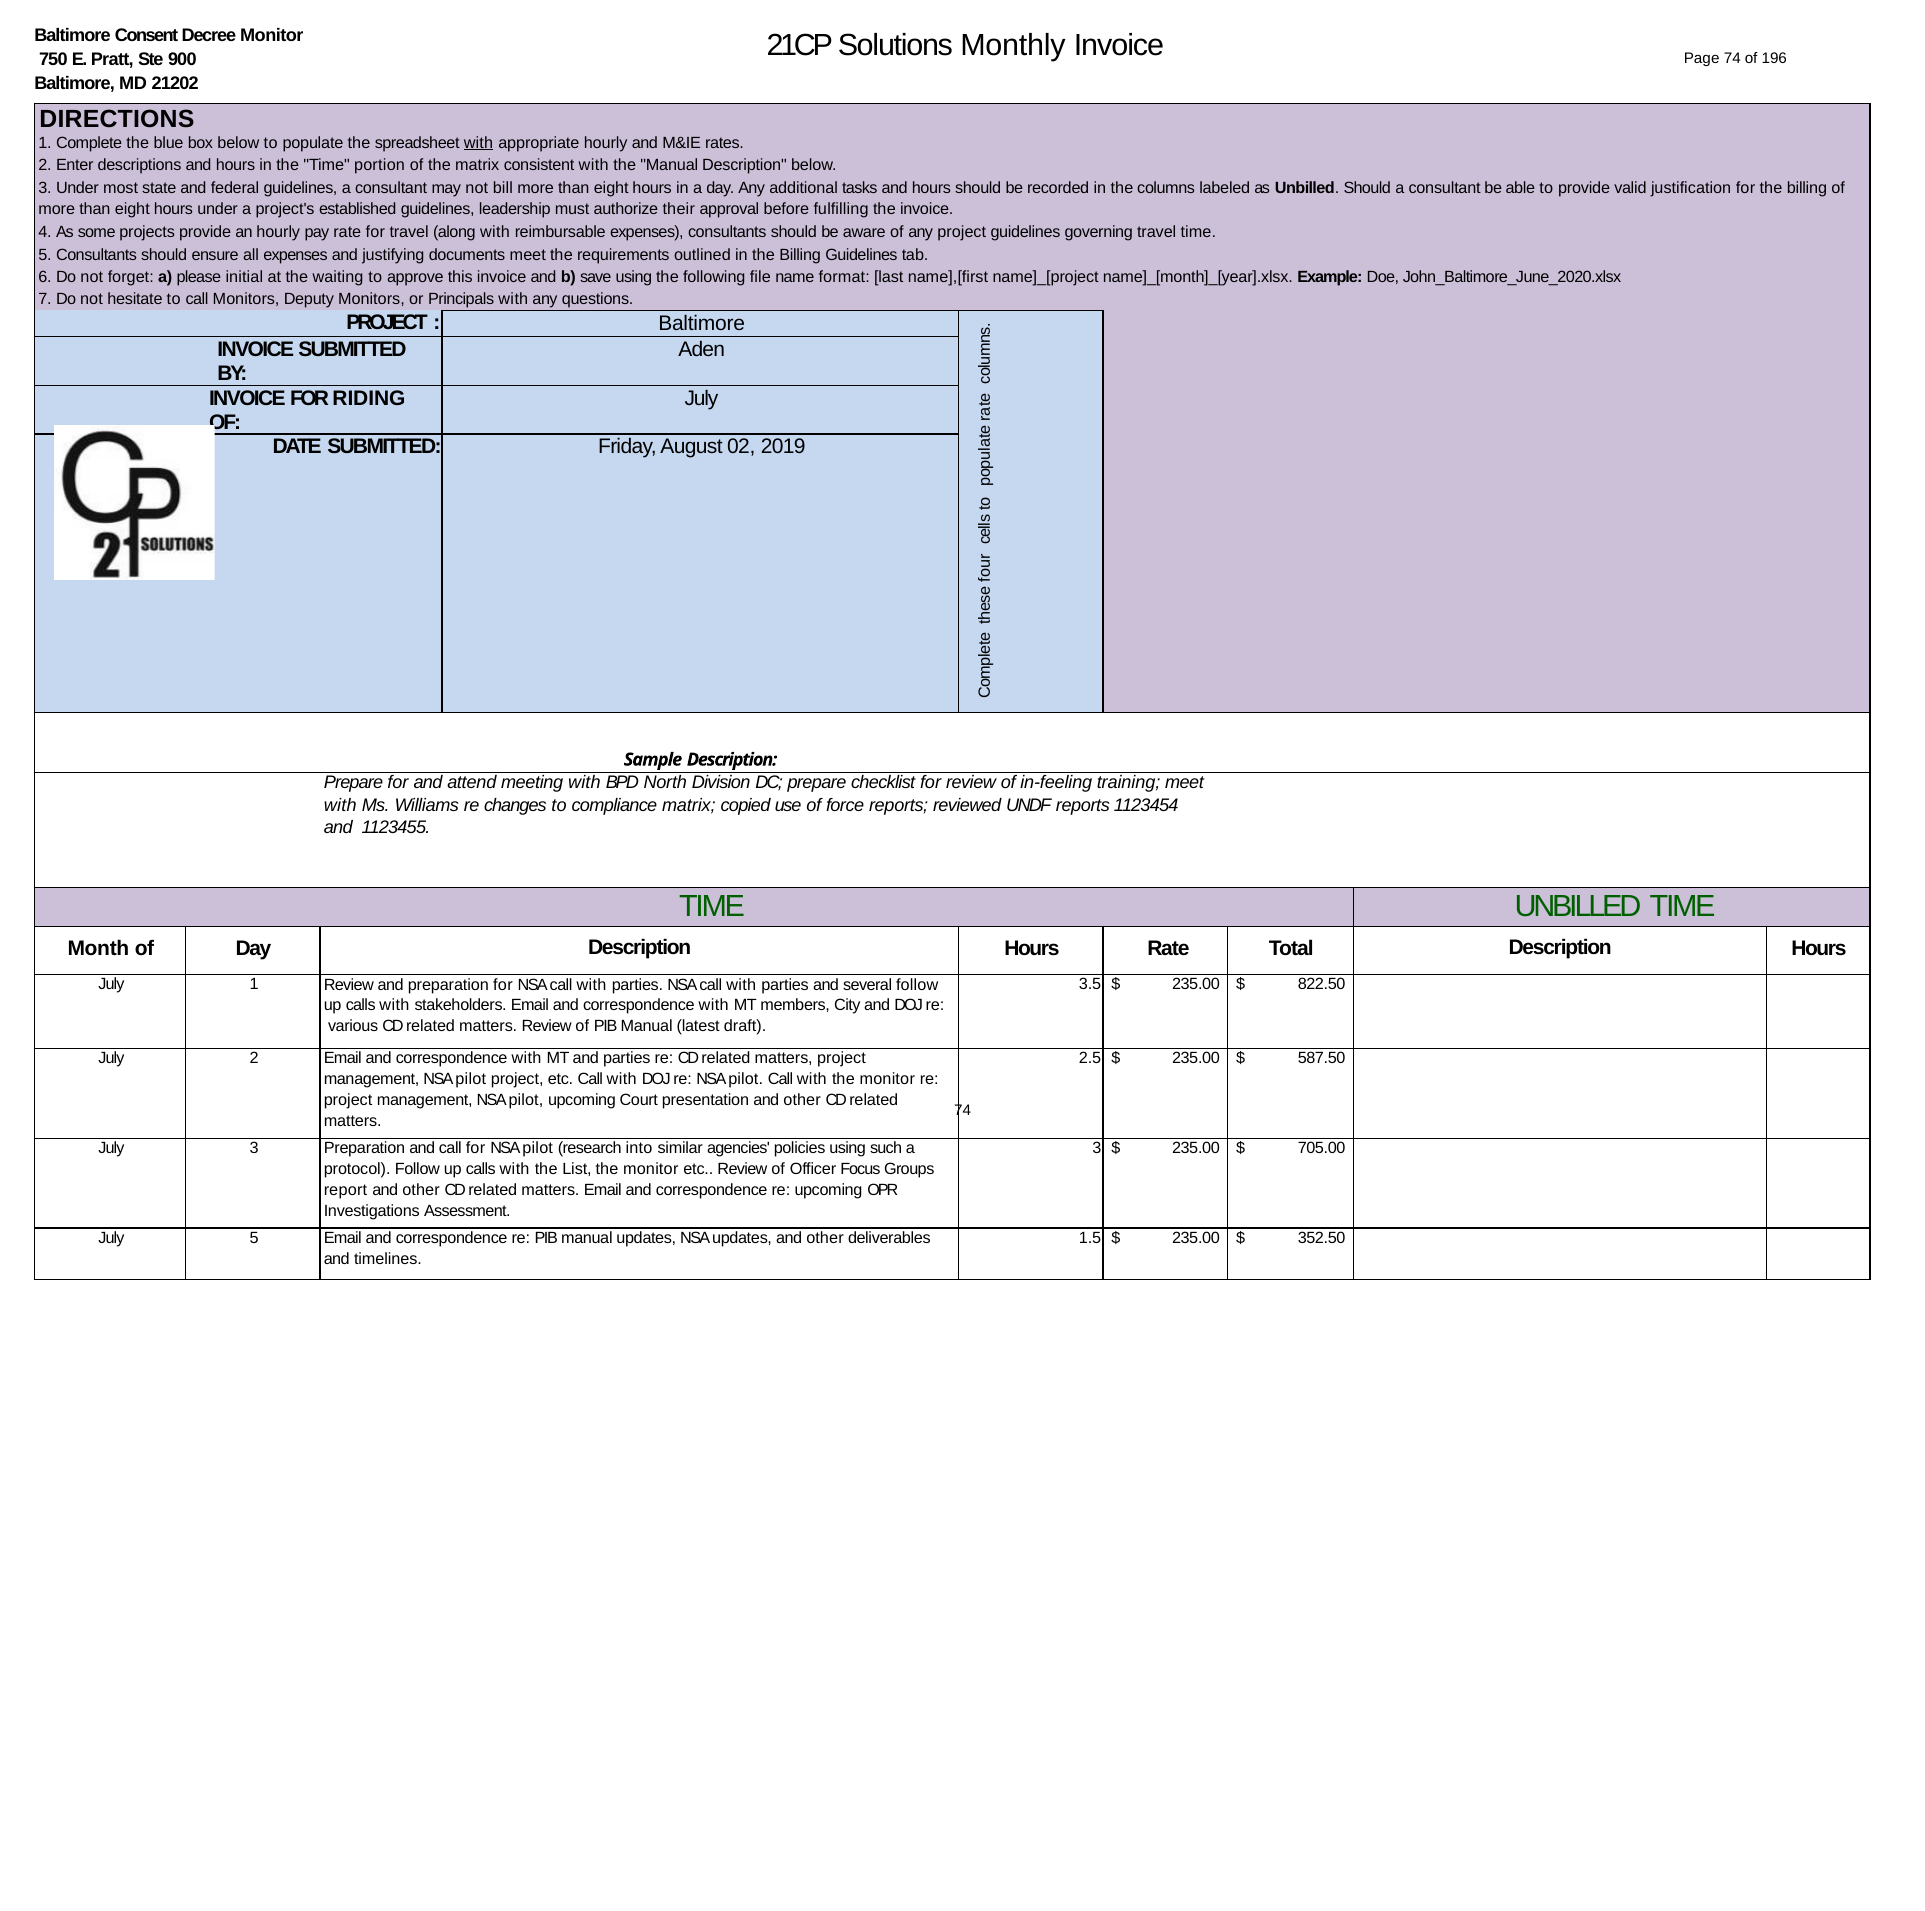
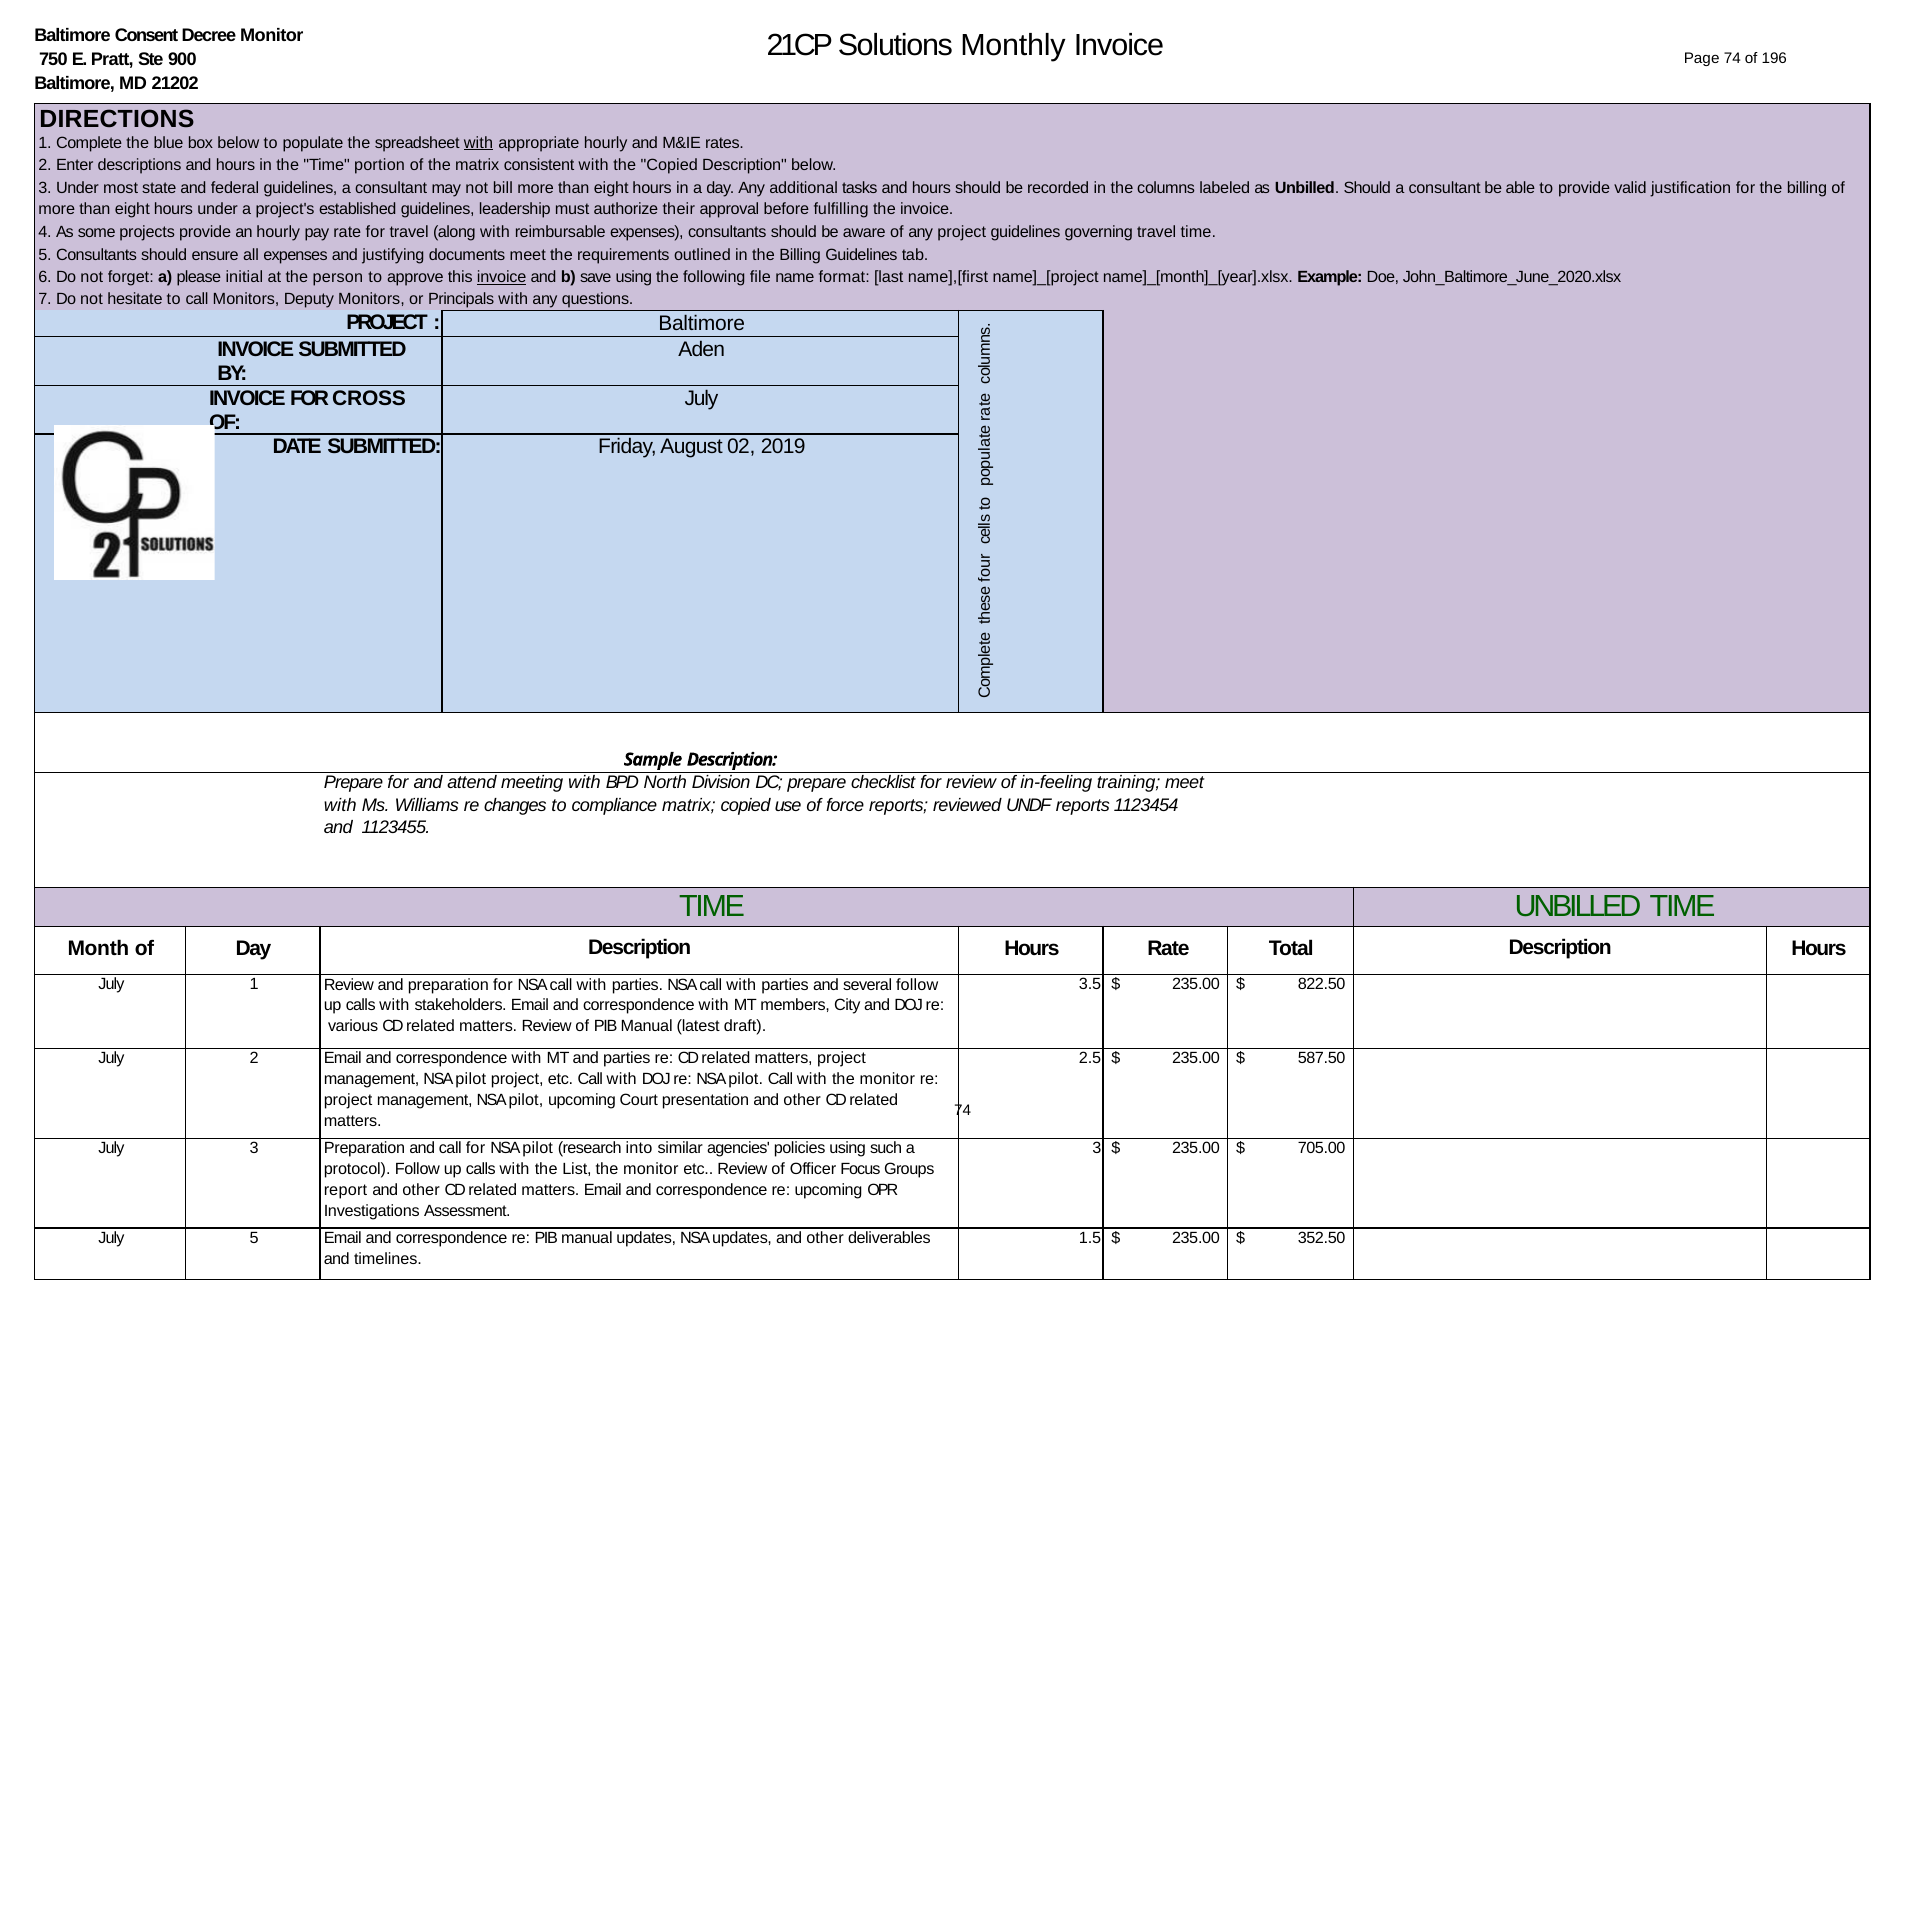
the Manual: Manual -> Copied (669, 165)
waiting: waiting -> person (338, 277)
invoice underline: none -> present (502, 277)
RIDING: RIDING -> CROSS (369, 398)
